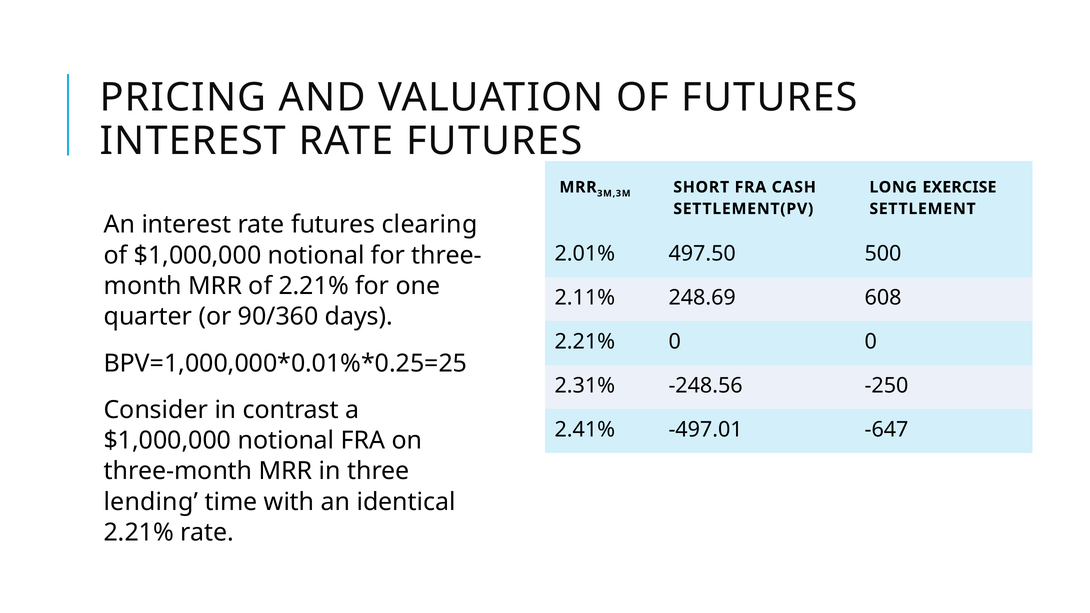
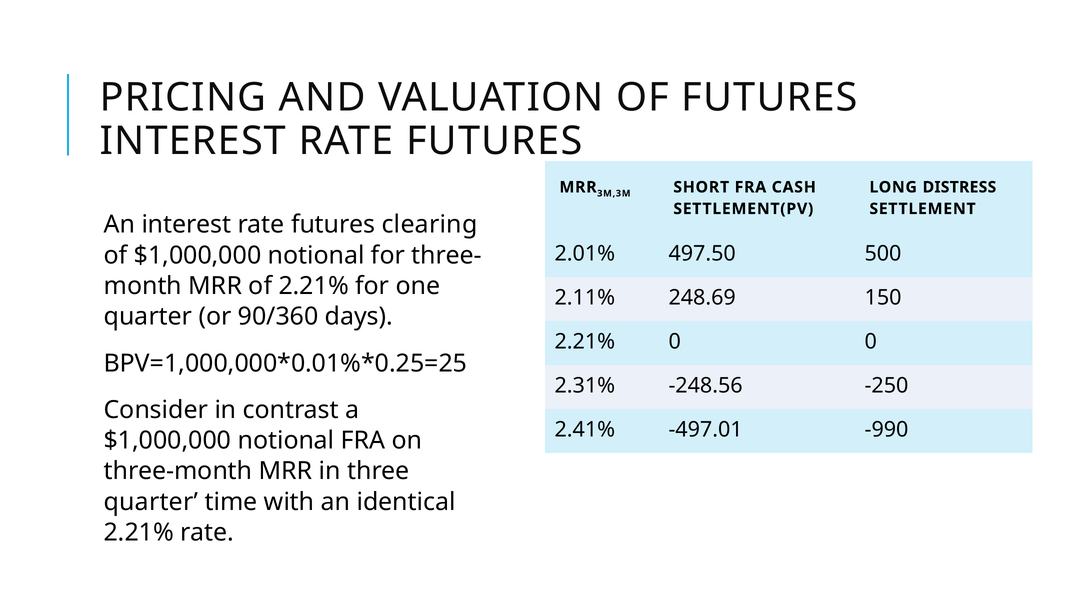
EXERCISE: EXERCISE -> DISTRESS (959, 187)
608: 608 -> 150 (883, 298)
-647: -647 -> -990 (887, 430)
lending: lending -> quarter (151, 502)
